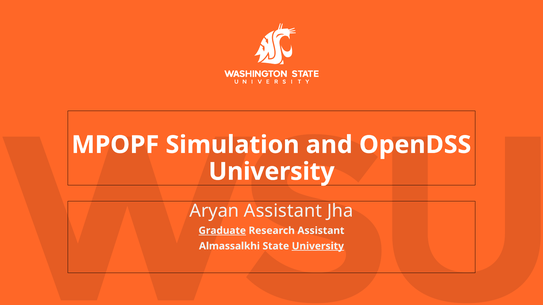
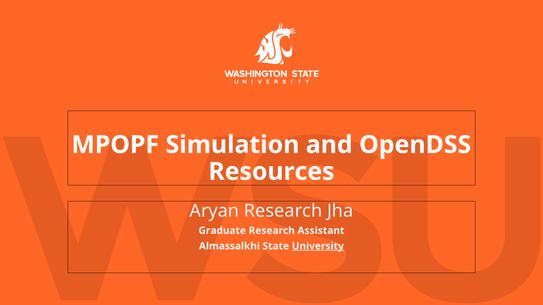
University: University -> Resources (271, 172)
Aryan Assistant: Assistant -> Research (283, 211)
Graduate underline: present -> none (222, 231)
